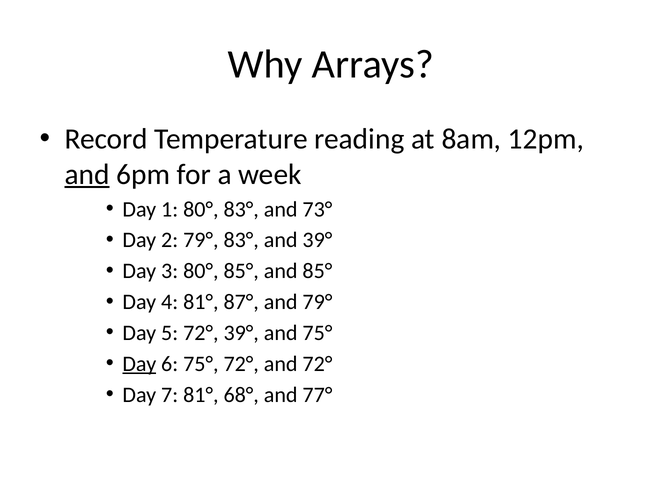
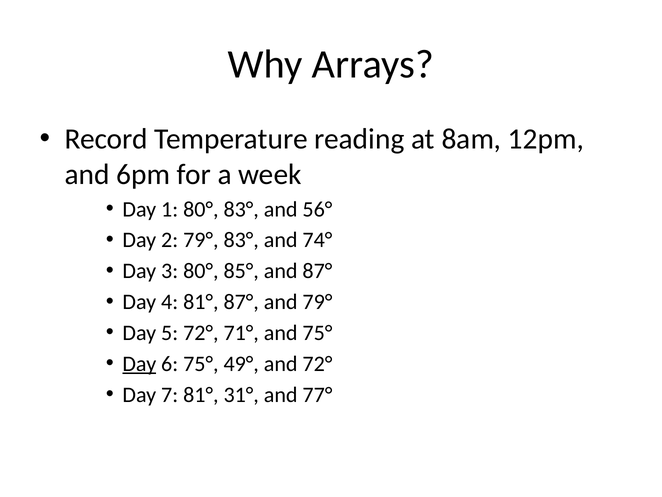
and underline: present -> none (87, 174)
73°: 73° -> 56° (317, 209)
and 39°: 39° -> 74° (317, 240)
and 85°: 85° -> 87° (317, 271)
72° 39°: 39° -> 71° (241, 333)
75° 72°: 72° -> 49° (241, 363)
68°: 68° -> 31° (241, 394)
